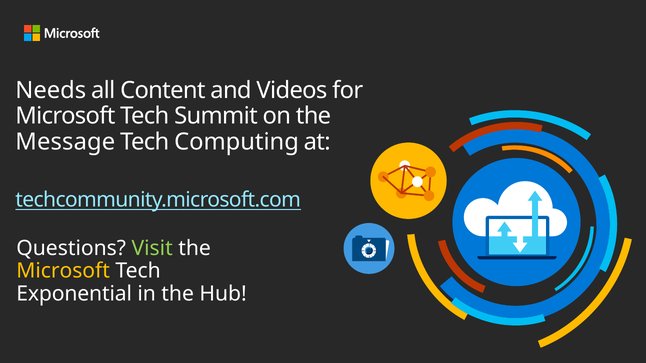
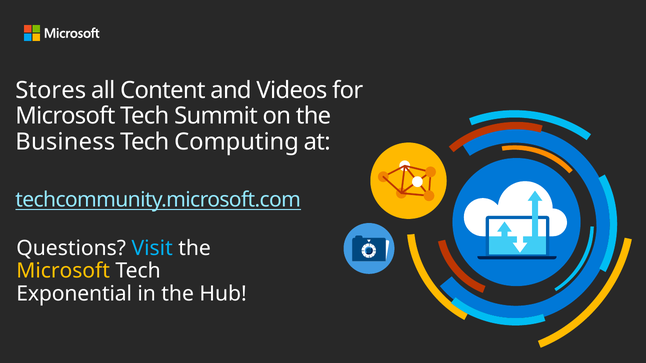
Needs: Needs -> Stores (51, 91)
Message: Message -> Business (65, 142)
Visit colour: light green -> light blue (152, 248)
